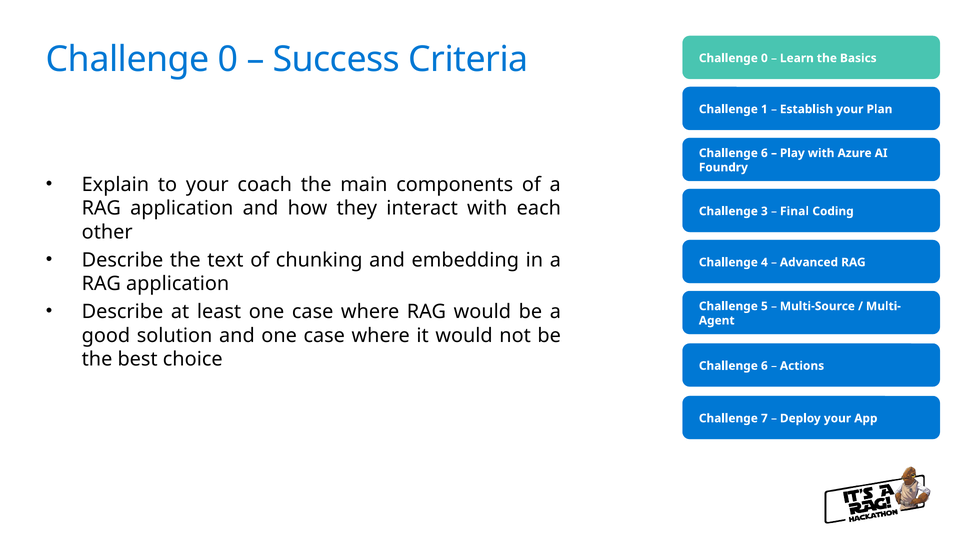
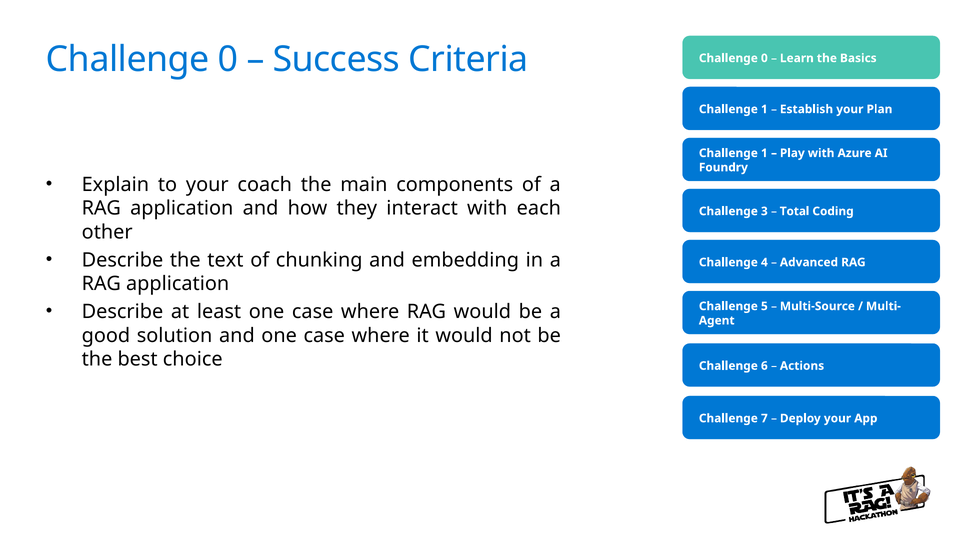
6: 6 -> 1 (764, 153)
Final: Final -> Total (795, 211)
